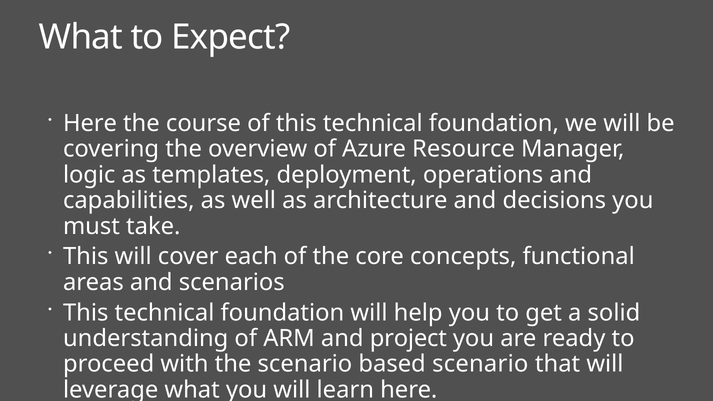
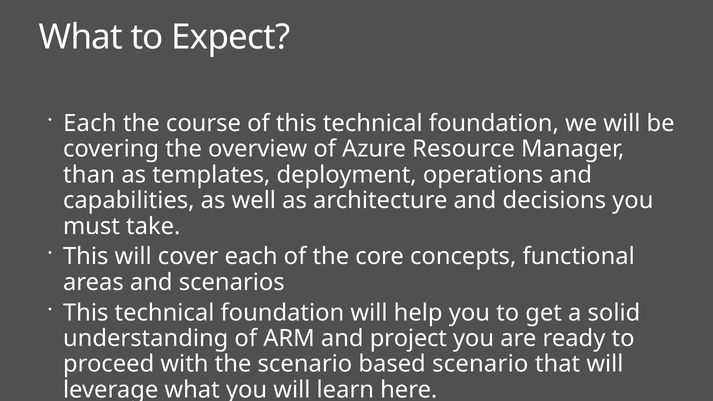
Here: Here -> Each (90, 123)
logic: logic -> than (89, 175)
